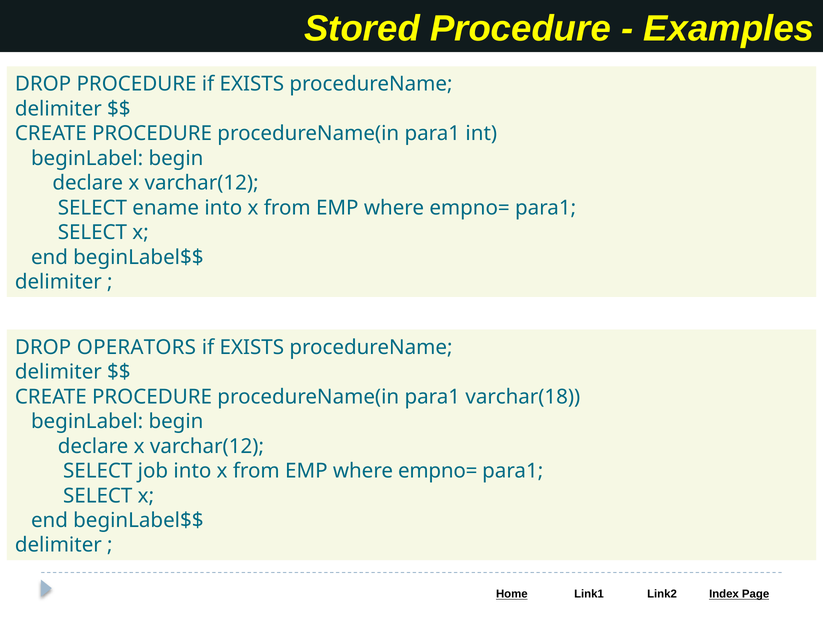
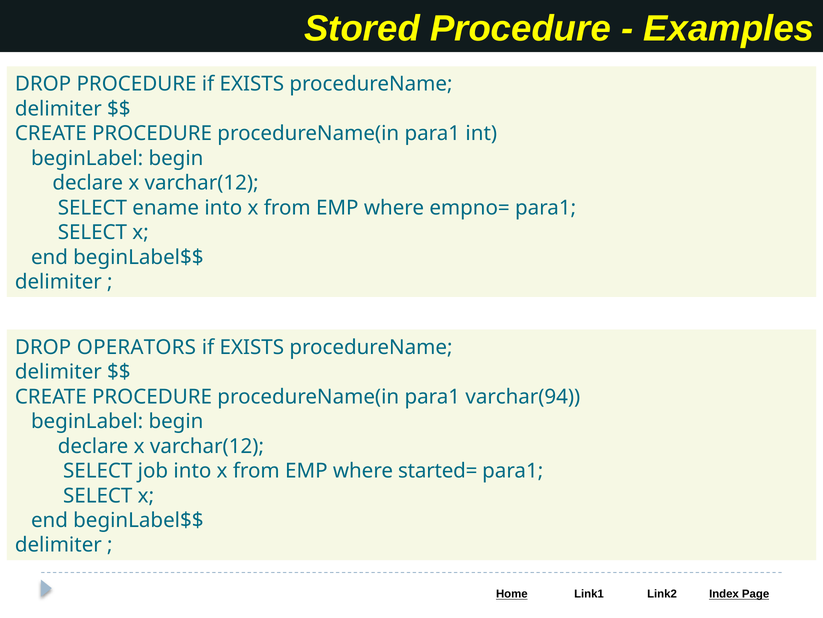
varchar(18: varchar(18 -> varchar(94 (523, 396)
empno=: empno= -> started= (438, 470)
